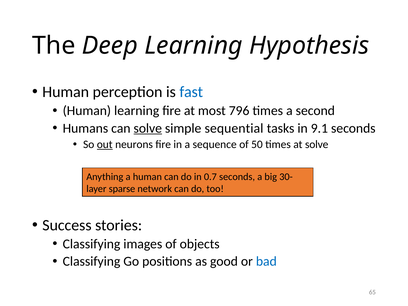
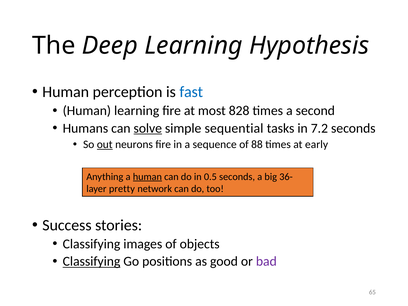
796: 796 -> 828 (239, 111)
9.1: 9.1 -> 7.2 (319, 128)
50: 50 -> 88 (257, 145)
at solve: solve -> early (317, 145)
human underline: none -> present (147, 177)
0.7: 0.7 -> 0.5 (210, 177)
30-: 30- -> 36- (286, 177)
sparse: sparse -> pretty (122, 189)
Classifying underline: none -> present (92, 261)
bad colour: blue -> purple (266, 261)
